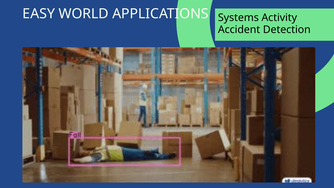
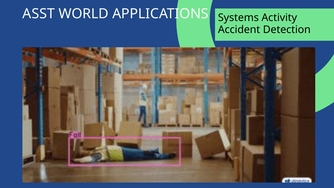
EASY: EASY -> ASST (39, 14)
